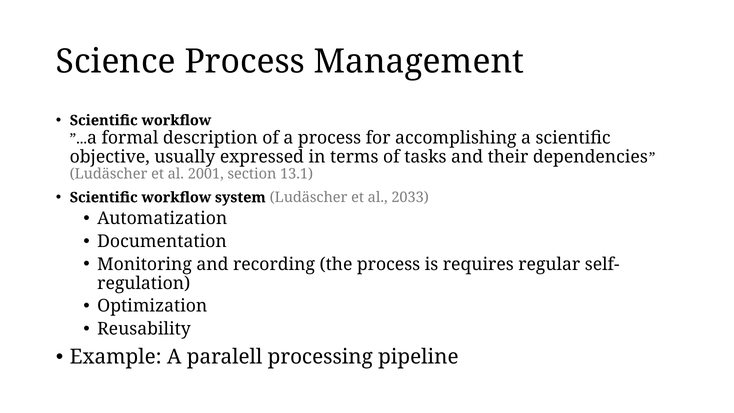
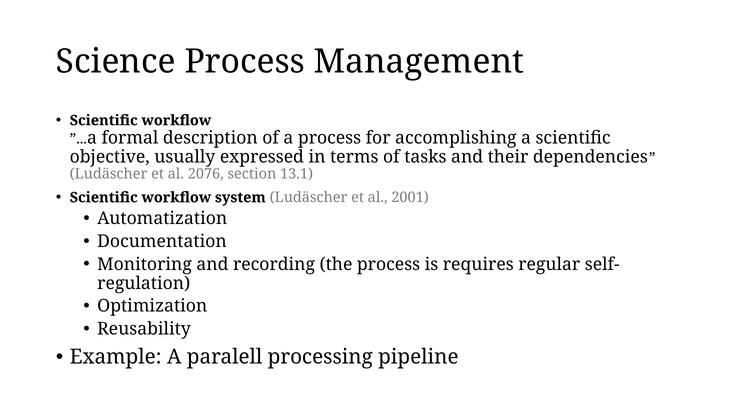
2001: 2001 -> 2076 (206, 174)
2033: 2033 -> 2001 (410, 197)
